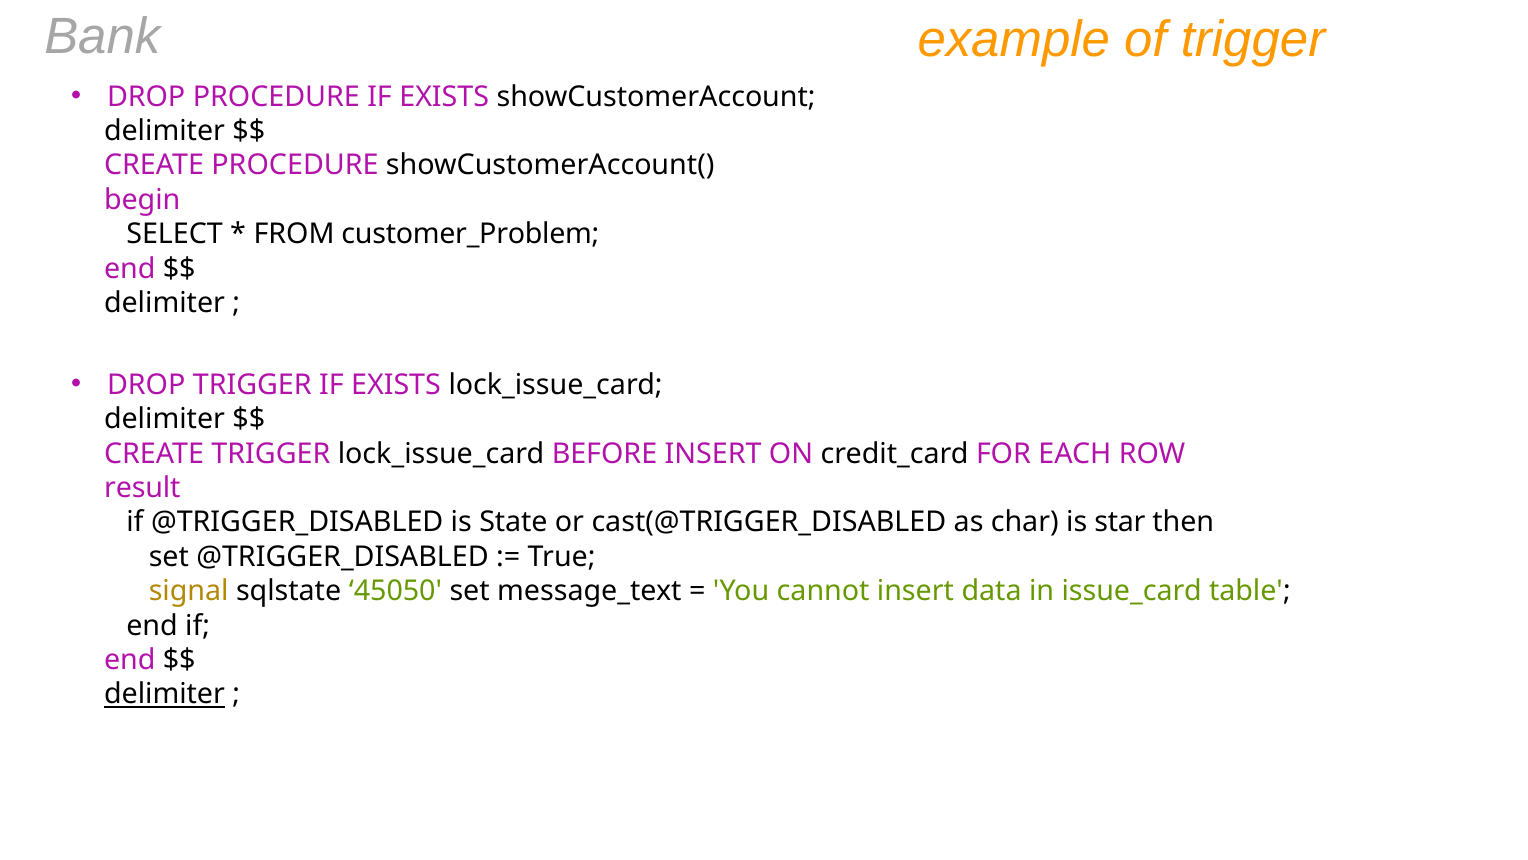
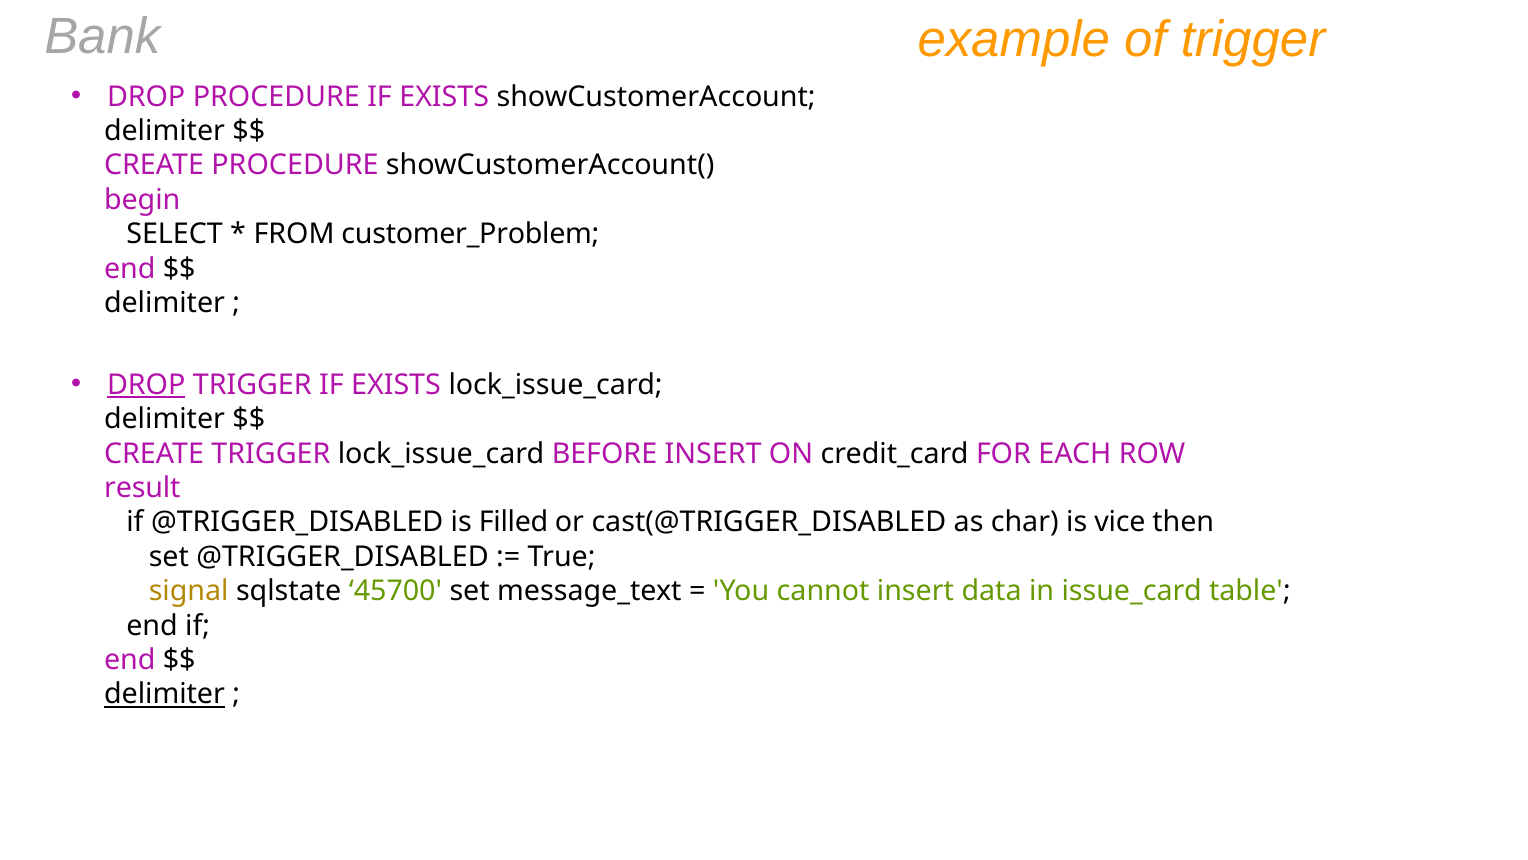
DROP underline: none -> present (146, 385)
State: State -> Filled (514, 522)
star: star -> vice (1120, 522)
45050: 45050 -> 45700 (395, 591)
